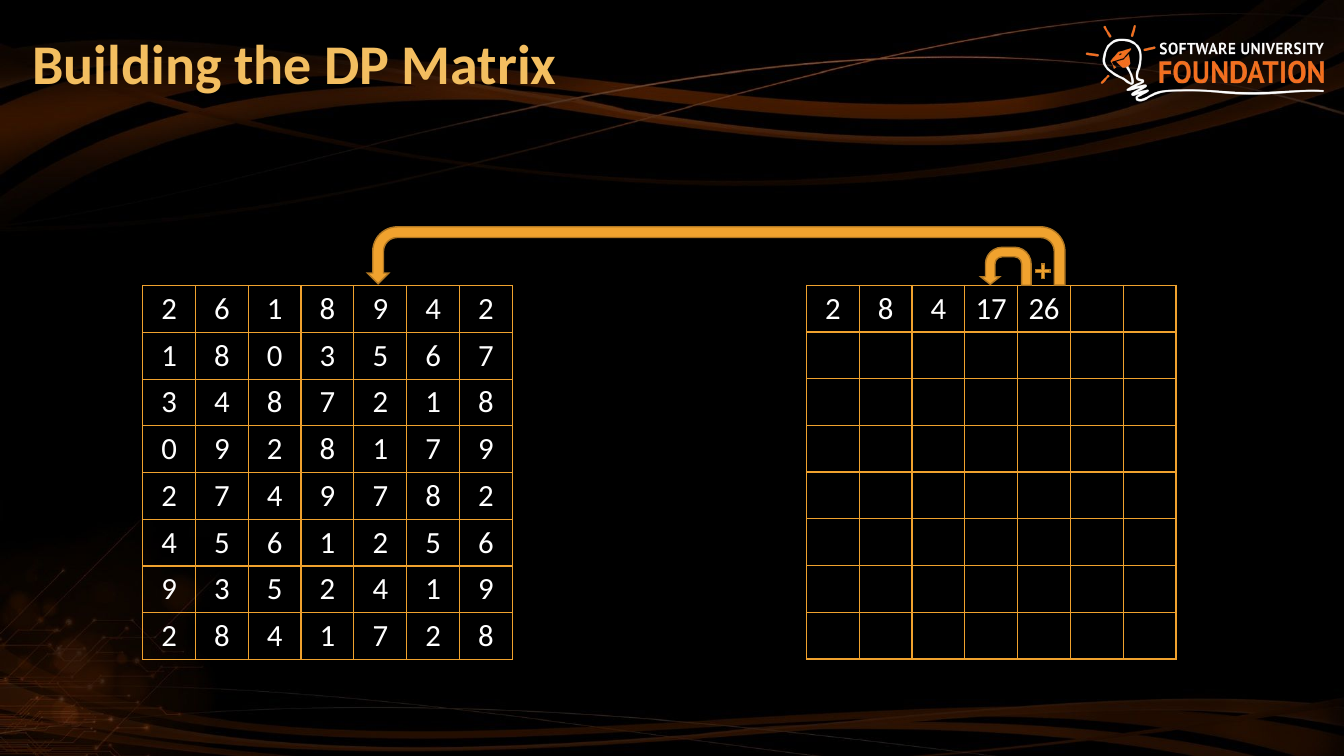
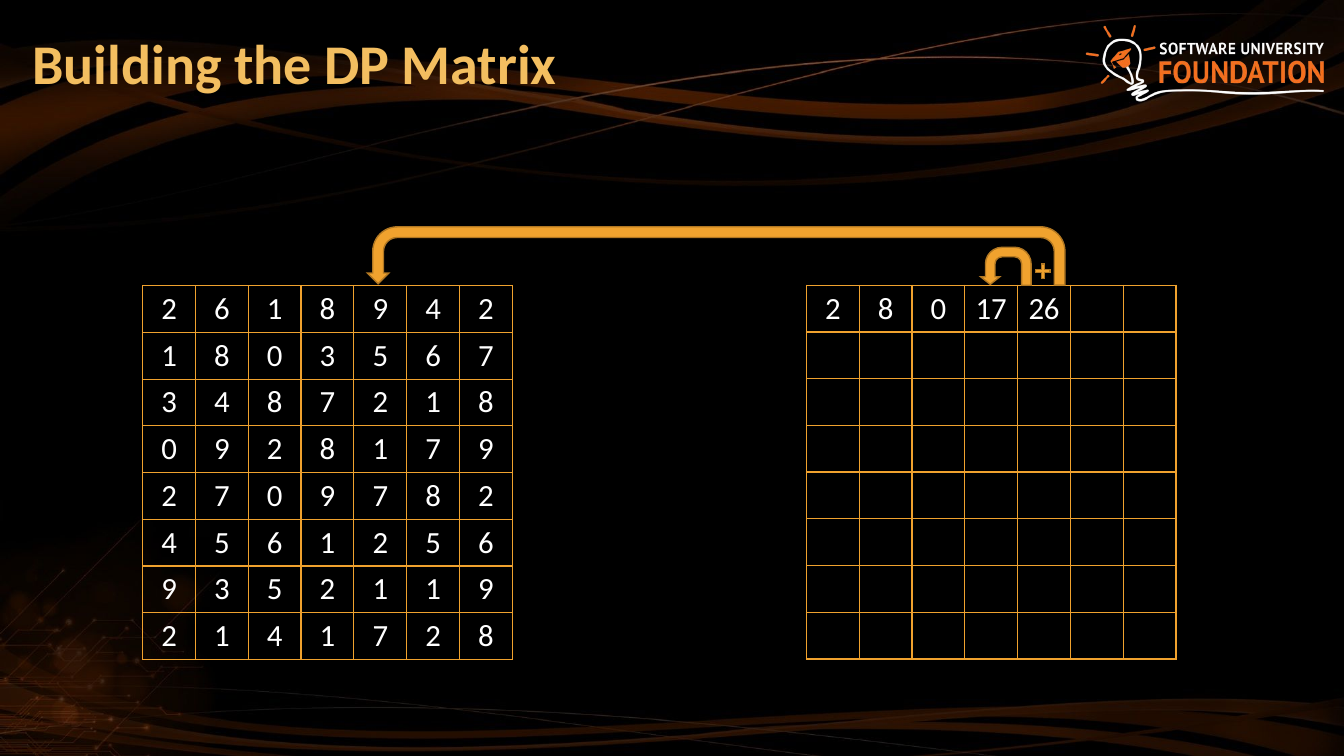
4: 4 -> 0 (939, 309)
7 4: 4 -> 0 (275, 496)
5 2 4: 4 -> 1 (380, 590)
8: 8 -> 1 (222, 637)
